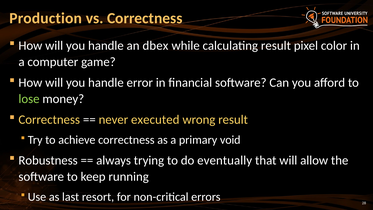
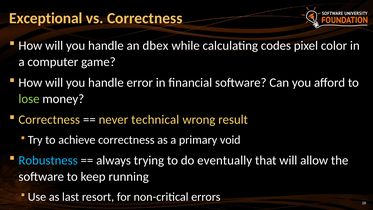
Production: Production -> Exceptional (46, 18)
calculating result: result -> codes (276, 46)
executed: executed -> technical (155, 120)
Robustness colour: white -> light blue (48, 160)
